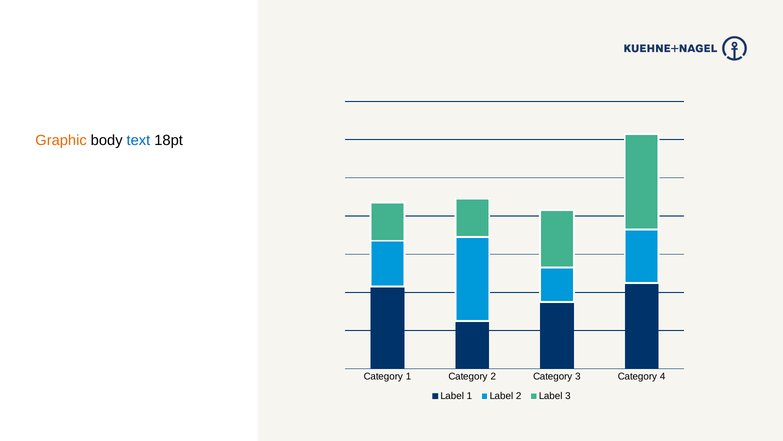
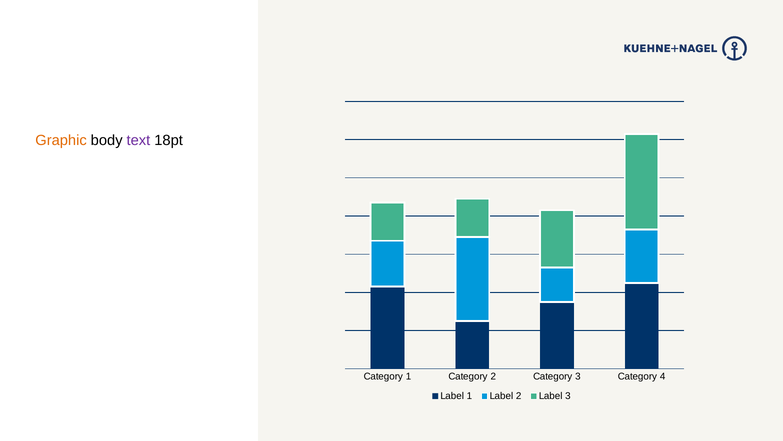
text colour: blue -> purple (138, 140)
